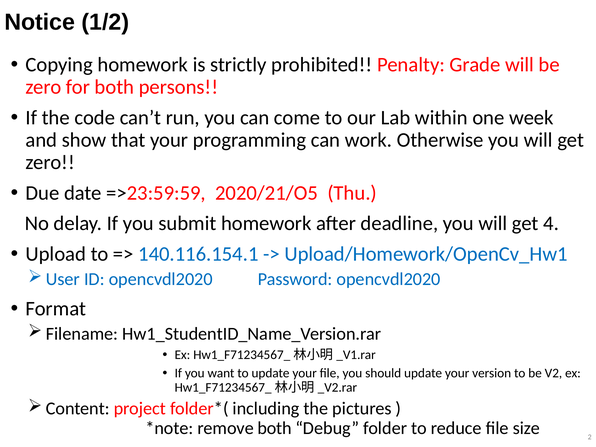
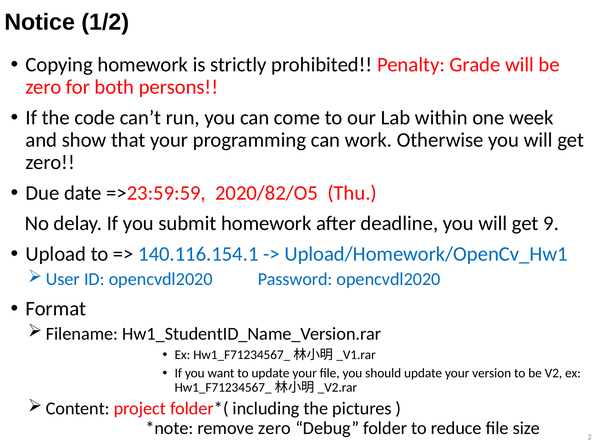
2020/21/O5: 2020/21/O5 -> 2020/82/O5 (267, 193)
4: 4 -> 9 (551, 223)
remove both: both -> zero (274, 428)
